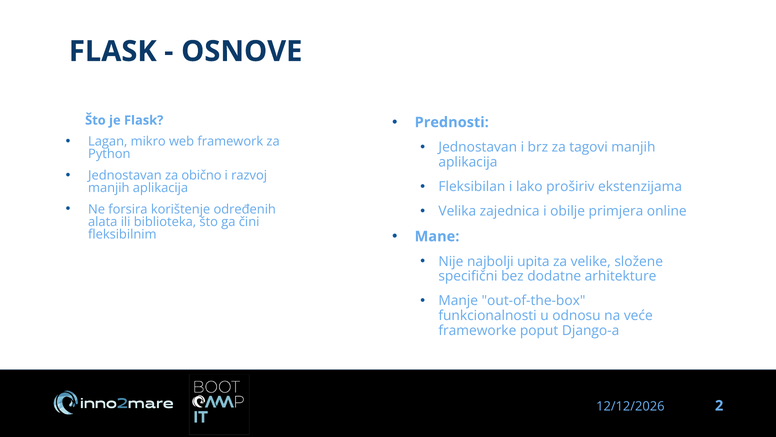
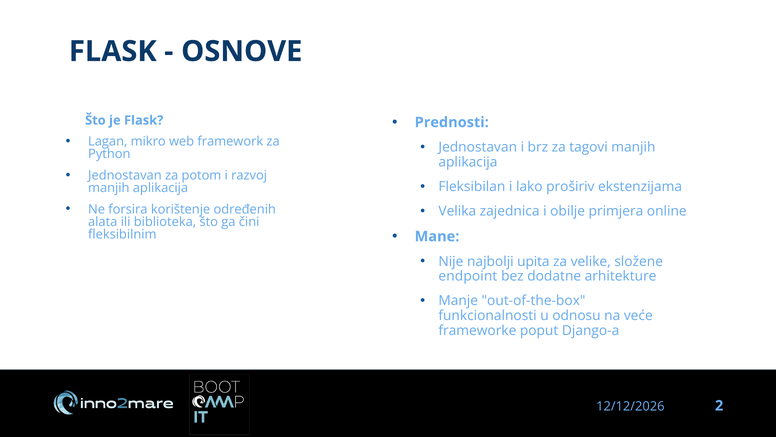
obično: obično -> potom (201, 175)
specifični: specifični -> endpoint (468, 276)
